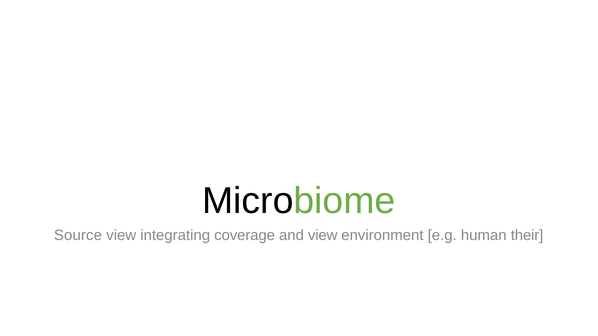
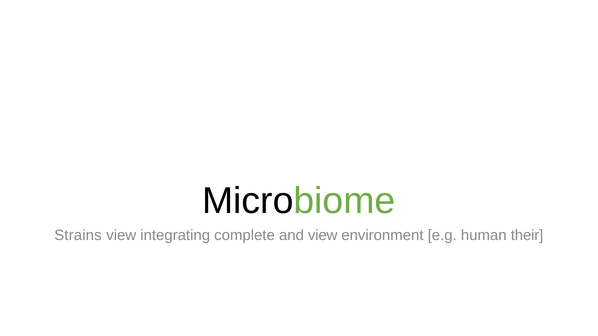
Source: Source -> Strains (78, 235)
coverage: coverage -> complete (245, 235)
